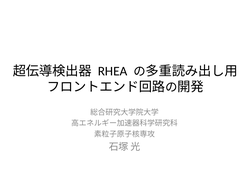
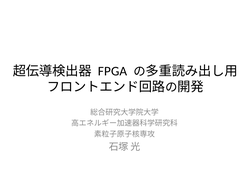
RHEA: RHEA -> FPGA (112, 71)
